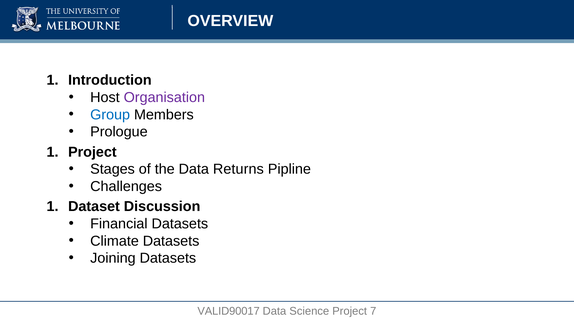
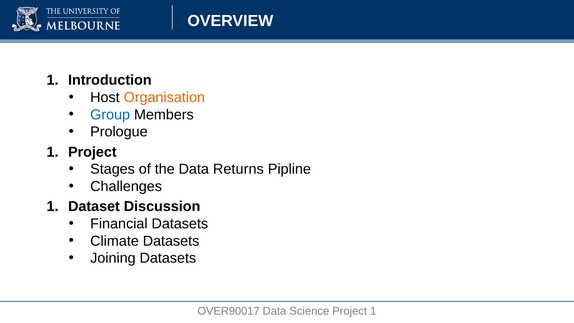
Organisation colour: purple -> orange (164, 97)
VALID90017: VALID90017 -> OVER90017 (229, 311)
Project 7: 7 -> 1 (373, 311)
